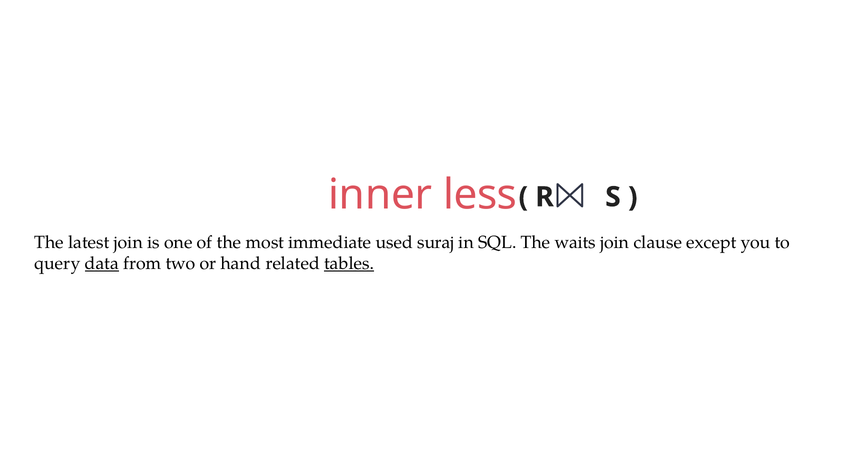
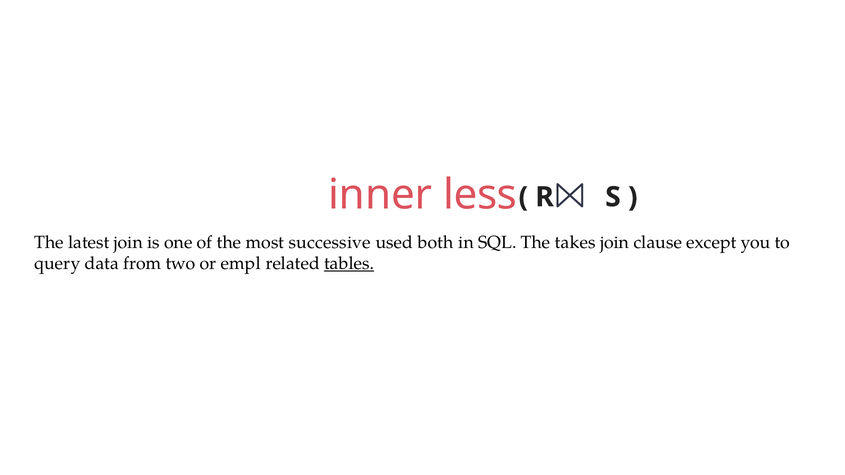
immediate: immediate -> successive (330, 242)
suraj: suraj -> both (436, 242)
waits: waits -> takes (575, 242)
data underline: present -> none (102, 264)
hand: hand -> empl (241, 264)
